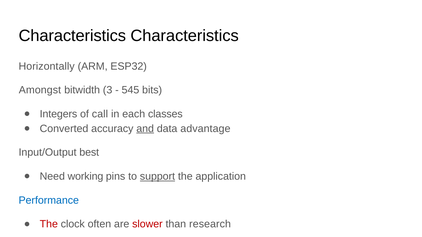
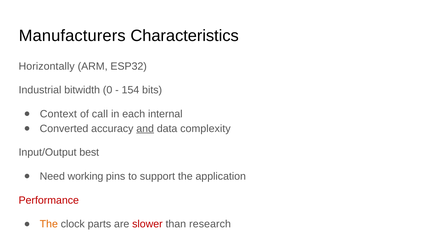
Characteristics: Characteristics -> Manufacturers (72, 36)
Amongst: Amongst -> Industrial (40, 90)
3: 3 -> 0 (108, 90)
545: 545 -> 154 (130, 90)
Integers: Integers -> Context (58, 114)
classes: classes -> internal (165, 114)
advantage: advantage -> complexity (205, 129)
support underline: present -> none (157, 177)
Performance colour: blue -> red (49, 201)
The colour: red -> orange (49, 224)
often: often -> parts (99, 224)
